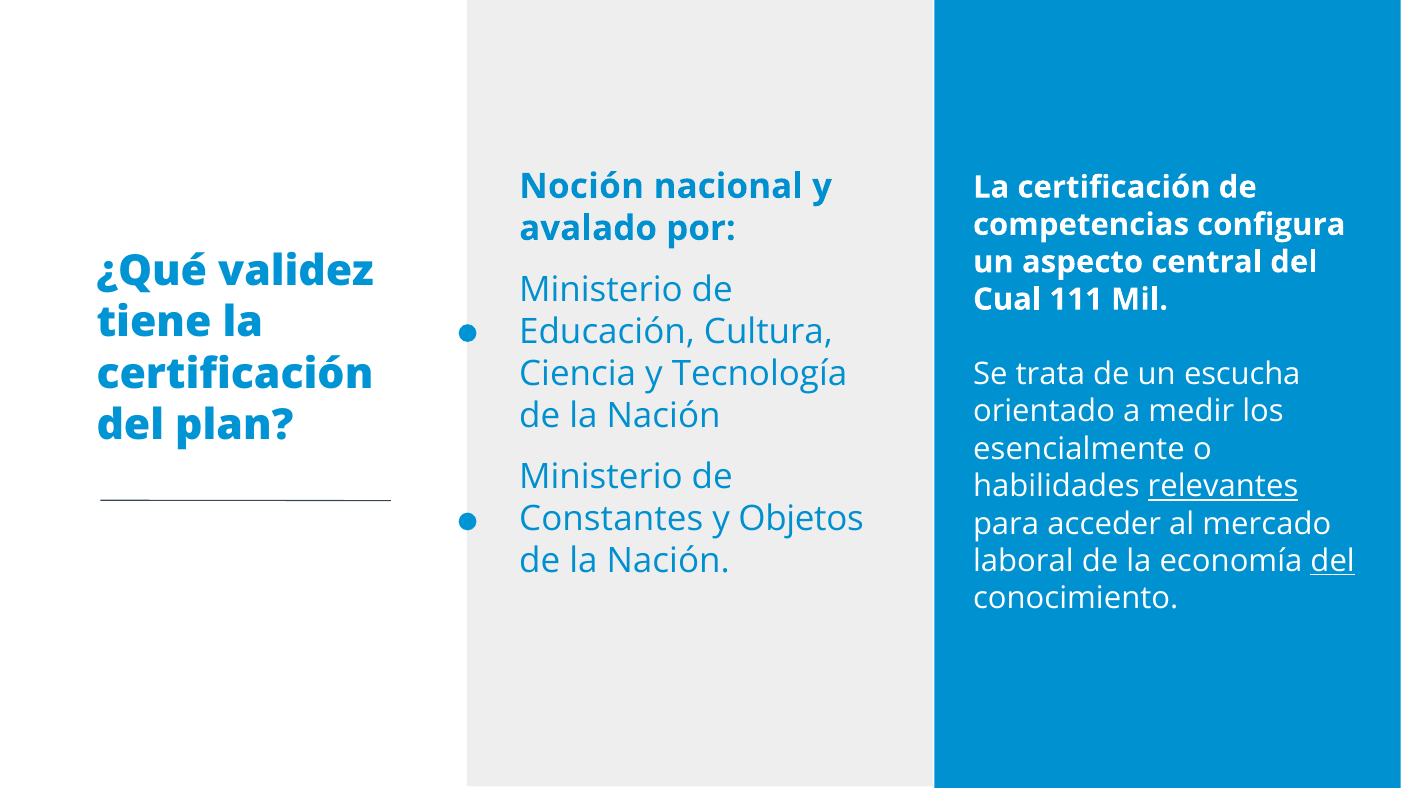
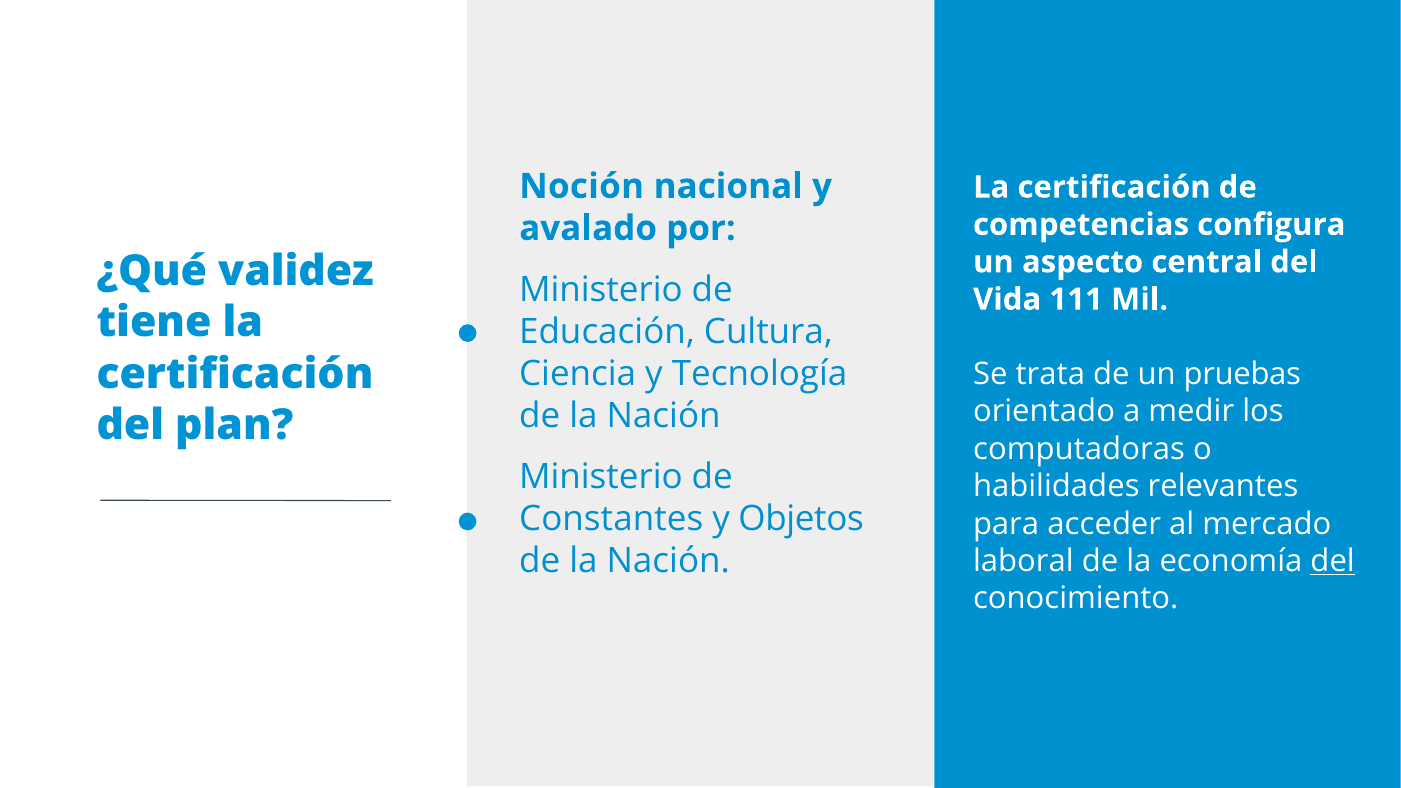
Cual: Cual -> Vida (1007, 299)
escucha: escucha -> pruebas (1242, 374)
esencialmente: esencialmente -> computadoras (1079, 449)
relevantes underline: present -> none (1223, 486)
